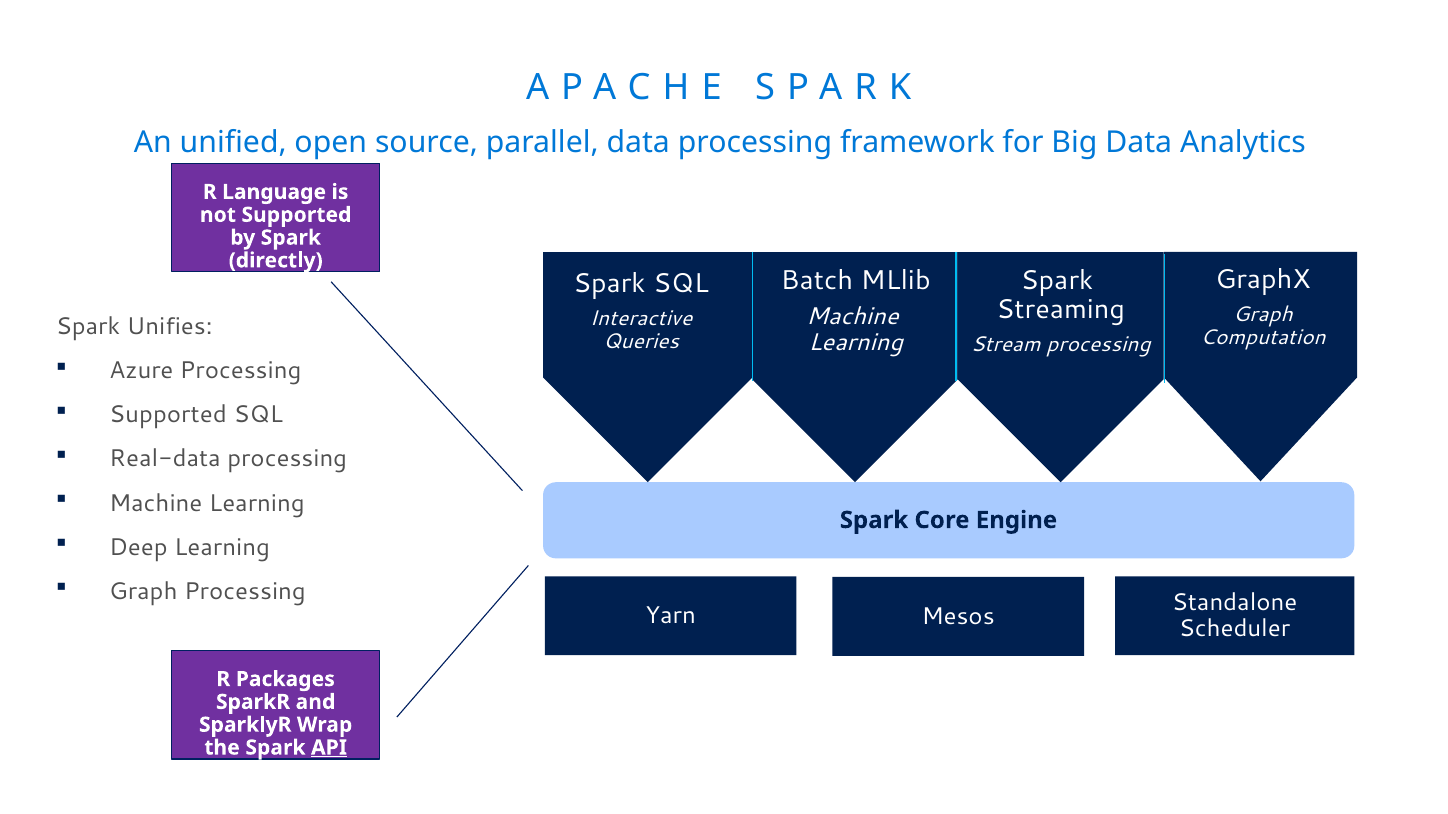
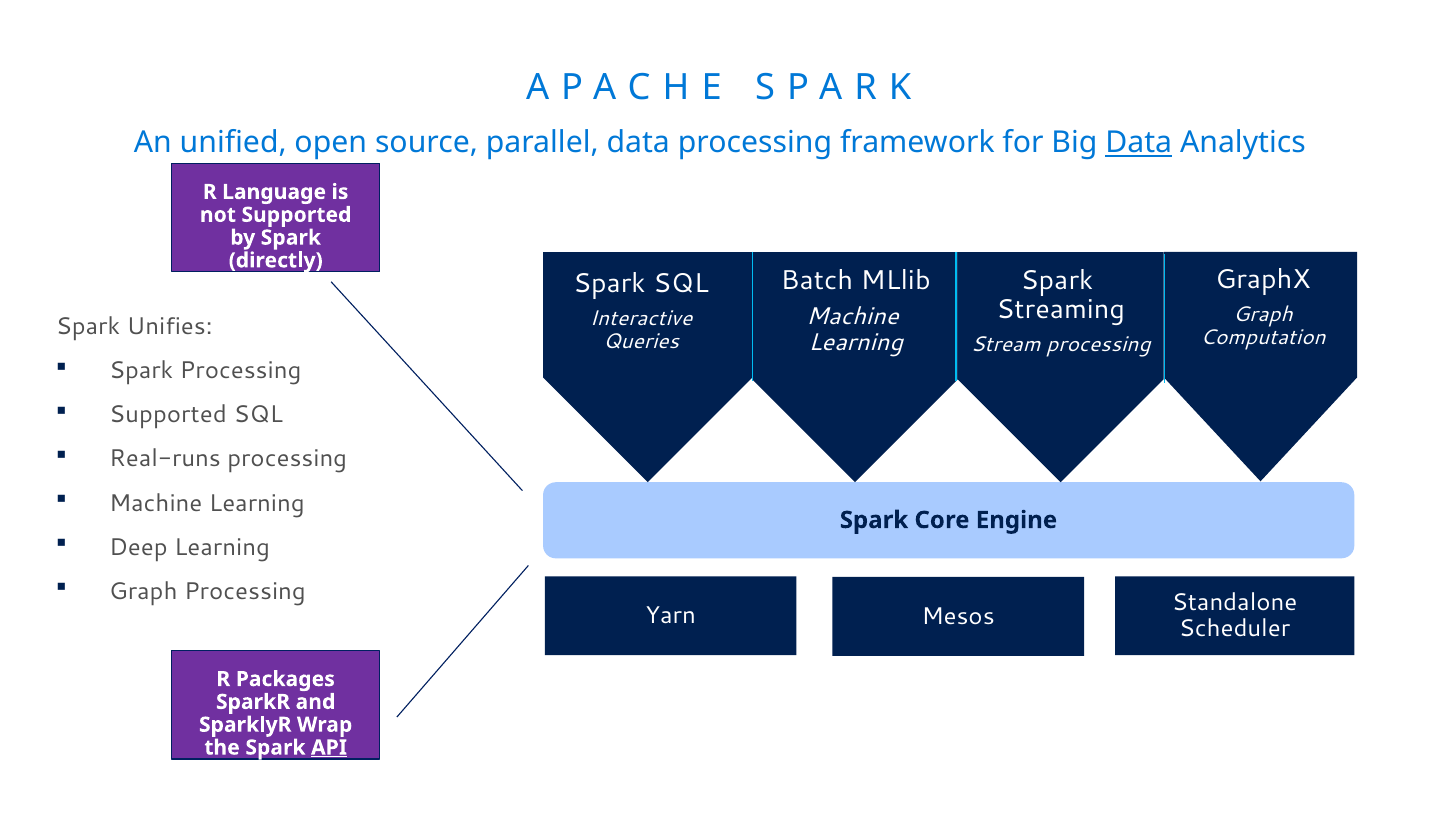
Data underline: none -> present (1139, 143)
Azure: Azure -> Spark (141, 371)
Real-data: Real-data -> Real-runs (165, 459)
